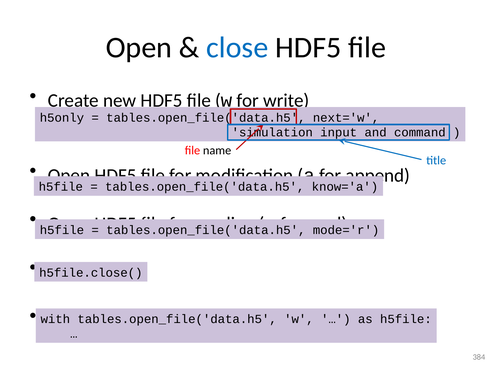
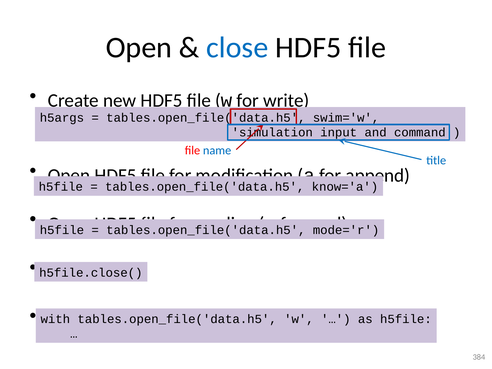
h5only: h5only -> h5args (62, 118)
next='w: next='w -> swim='w (346, 118)
name colour: black -> blue (217, 150)
